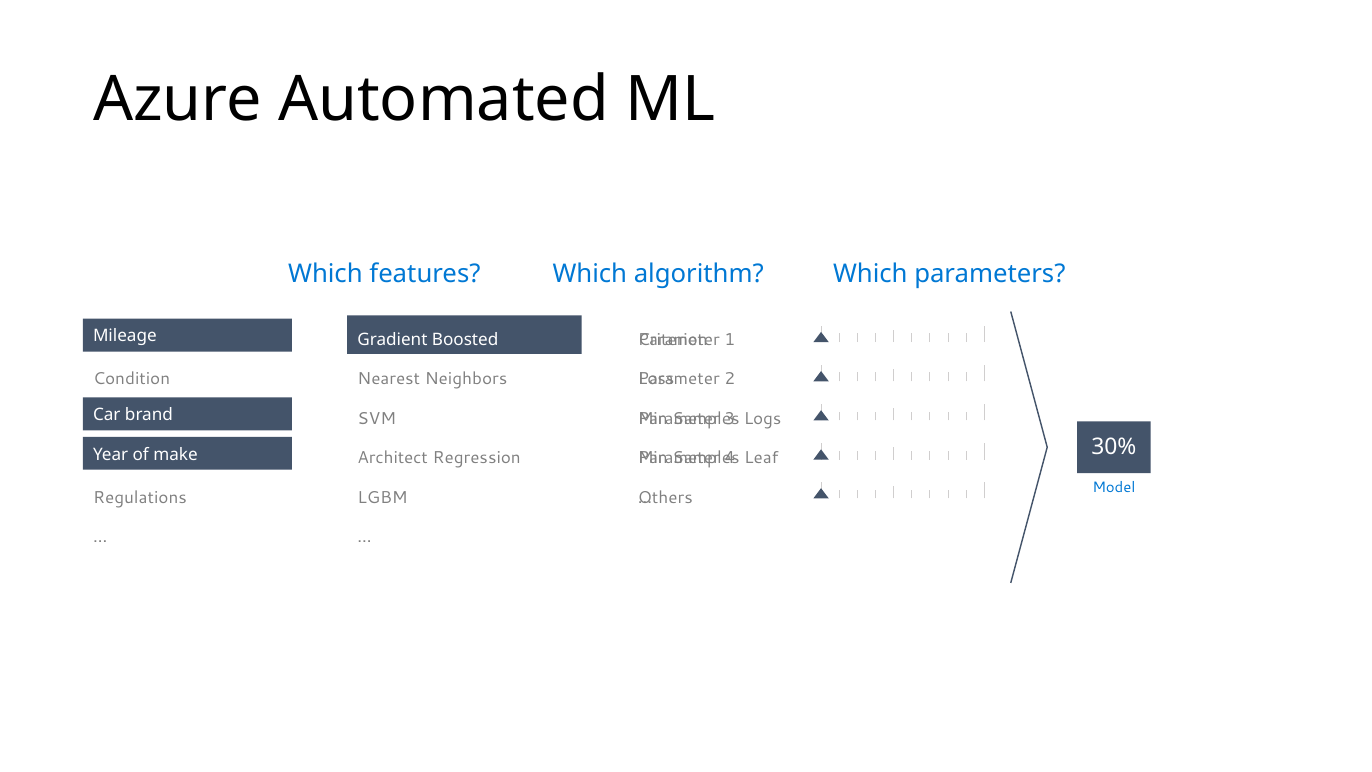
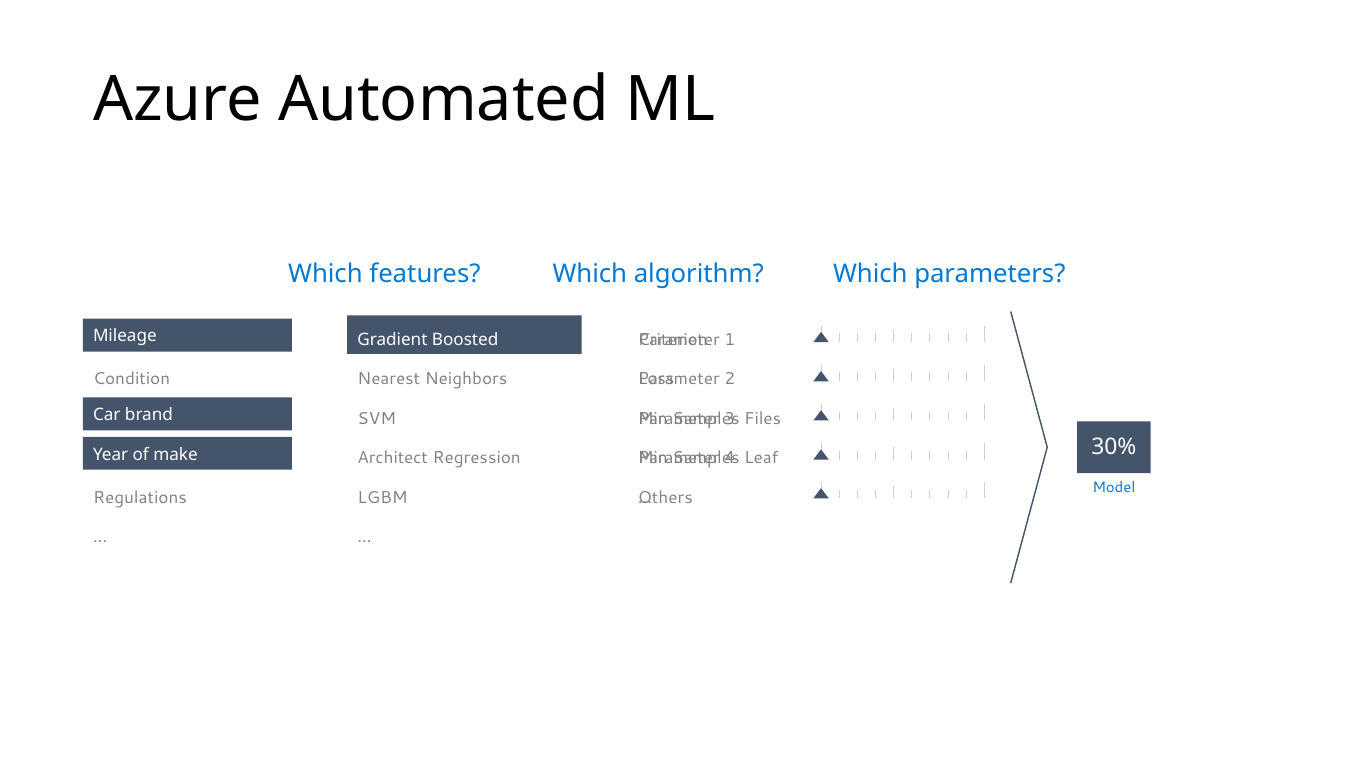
Logs: Logs -> Files (763, 419)
